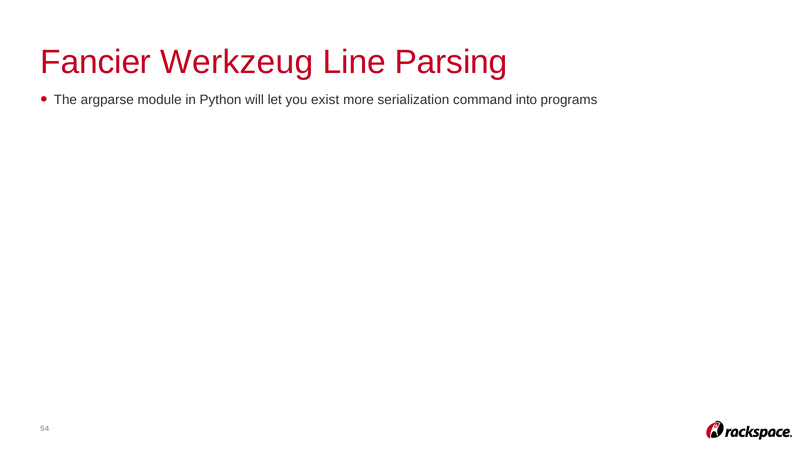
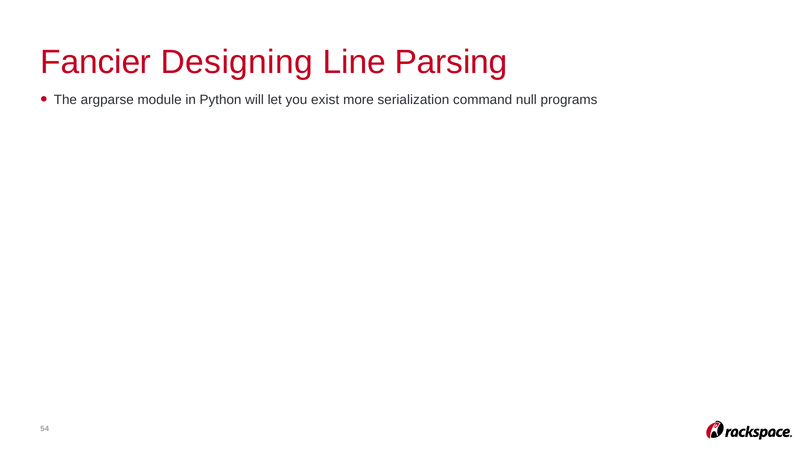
Werkzeug: Werkzeug -> Designing (237, 62)
into: into -> null (526, 100)
